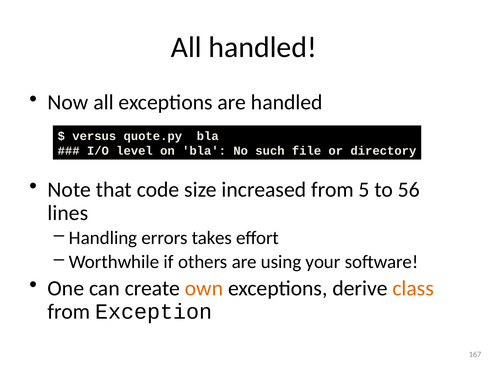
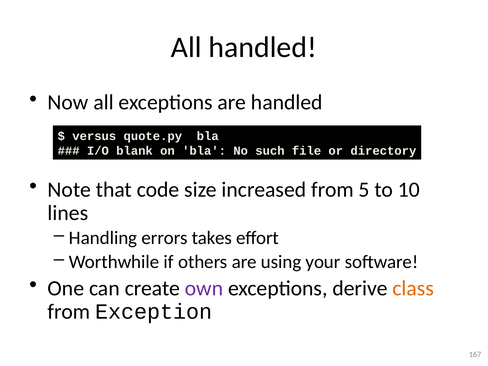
level: level -> blank (135, 151)
56: 56 -> 10 (409, 190)
own colour: orange -> purple (204, 288)
